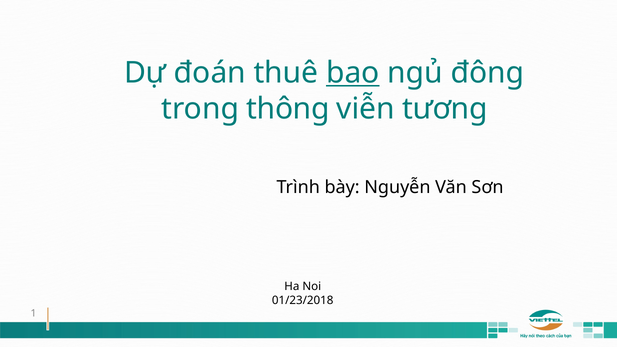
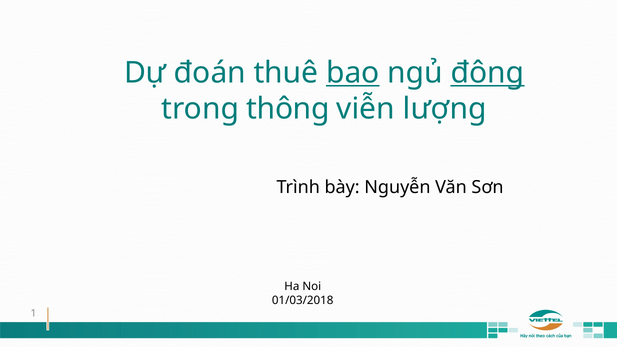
đông underline: none -> present (488, 73)
tương: tương -> lượng (445, 109)
01/23/2018: 01/23/2018 -> 01/03/2018 (303, 300)
